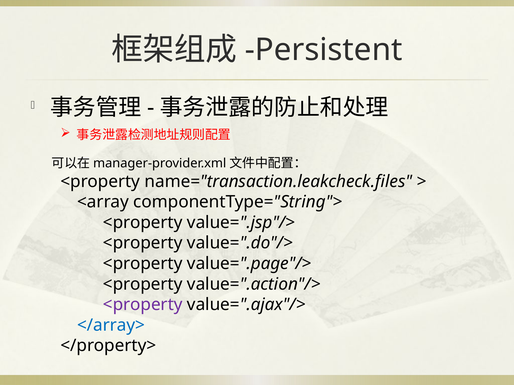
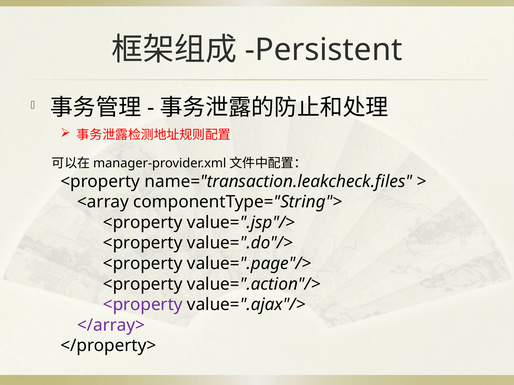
</array> colour: blue -> purple (111, 326)
